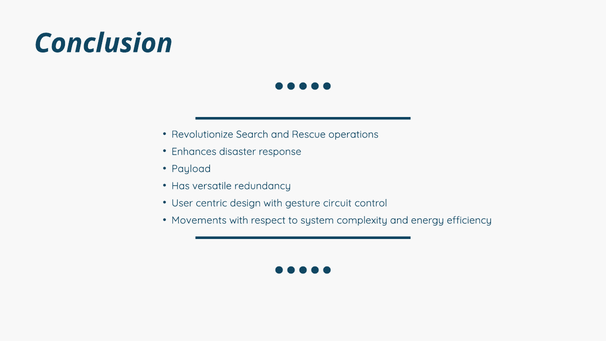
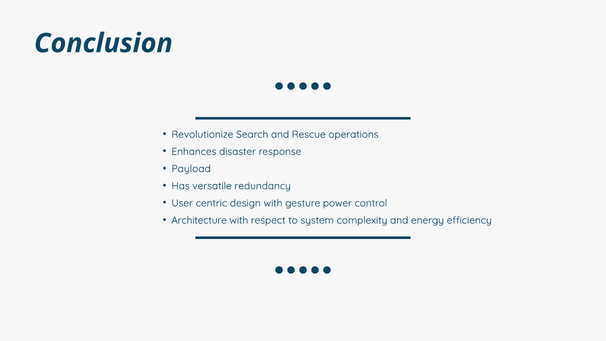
circuit: circuit -> power (337, 203)
Movements: Movements -> Architecture (199, 220)
